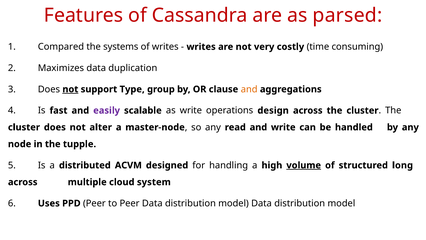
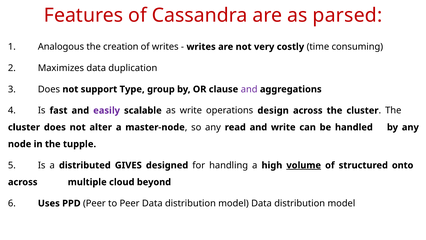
Compared: Compared -> Analogous (61, 47)
systems: systems -> creation (121, 47)
not underline: present -> none (70, 89)
and colour: orange -> purple (249, 89)
ACVM: ACVM -> GIVES (128, 165)
long: long -> onto (403, 165)
system: system -> beyond (154, 182)
